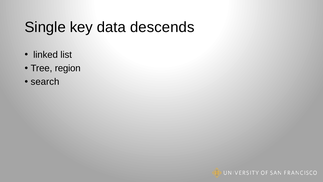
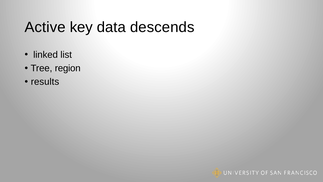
Single: Single -> Active (45, 27)
search: search -> results (45, 82)
